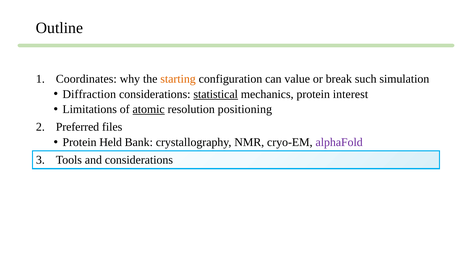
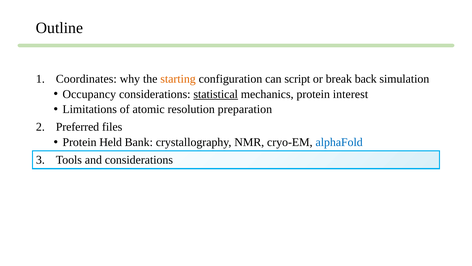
value: value -> script (297, 79)
such: such -> back (366, 79)
Diffraction: Diffraction -> Occupancy (89, 94)
atomic underline: present -> none (149, 109)
positioning: positioning -> preparation (245, 109)
alphaFold colour: purple -> blue (339, 142)
